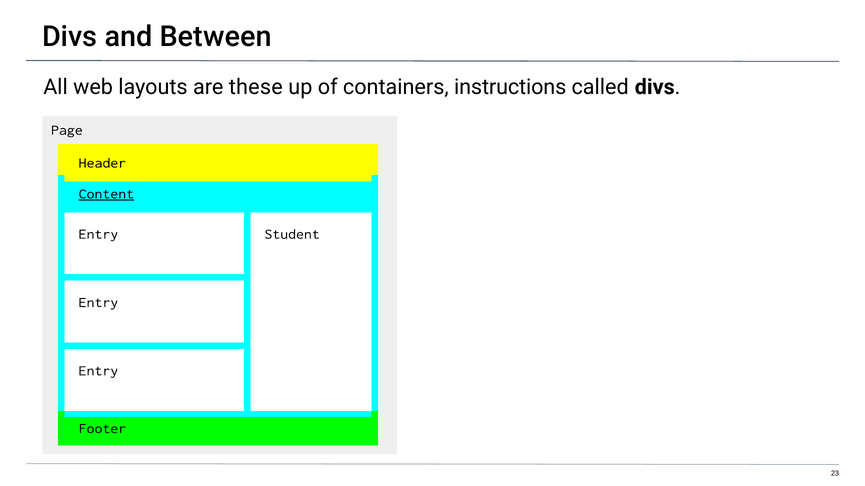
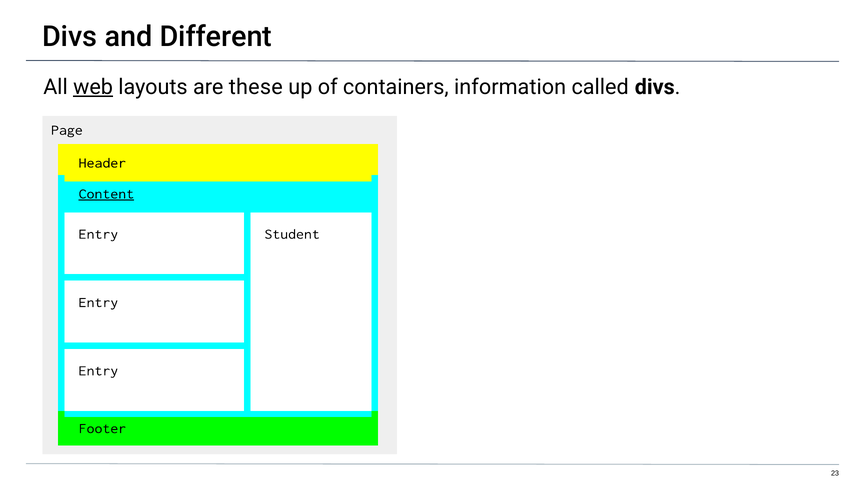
Between: Between -> Different (216, 37)
web underline: none -> present (93, 87)
instructions: instructions -> information (510, 87)
